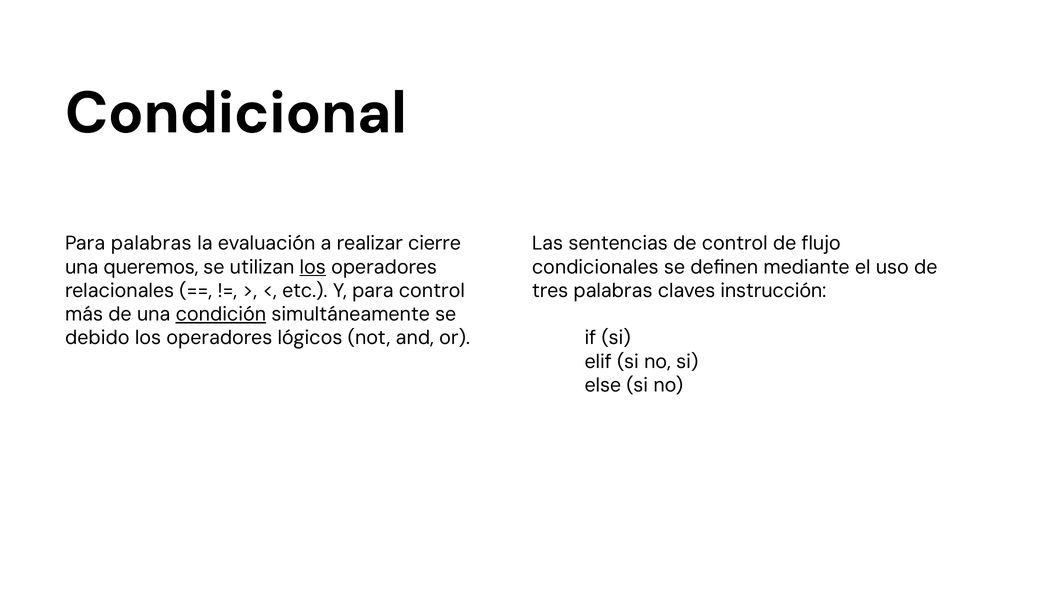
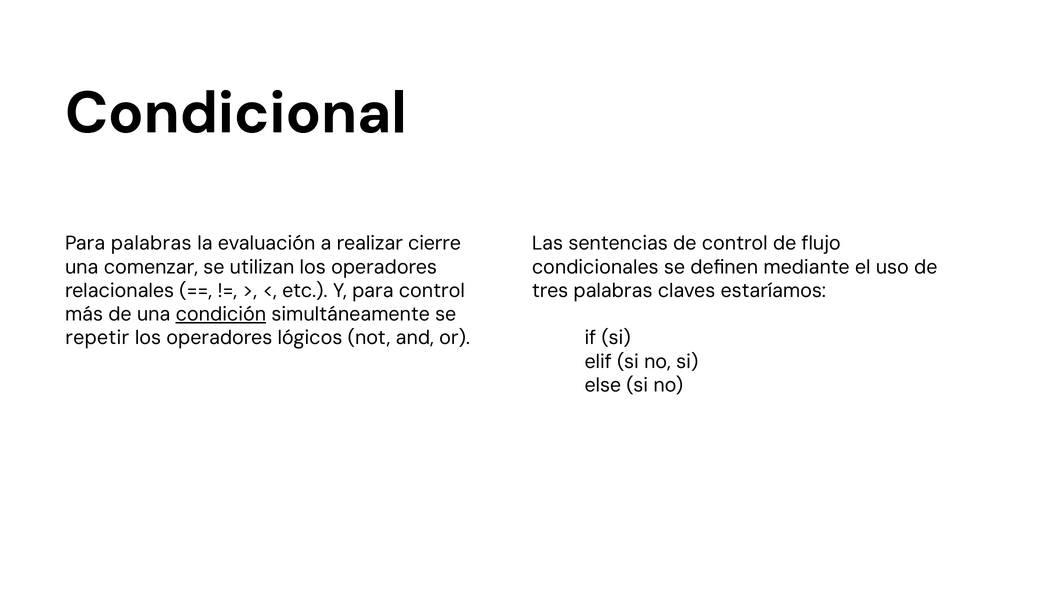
queremos: queremos -> comenzar (151, 267)
los underline: present -> none (313, 267)
instrucción: instrucción -> estaríamos (773, 291)
debido: debido -> repetir (97, 338)
